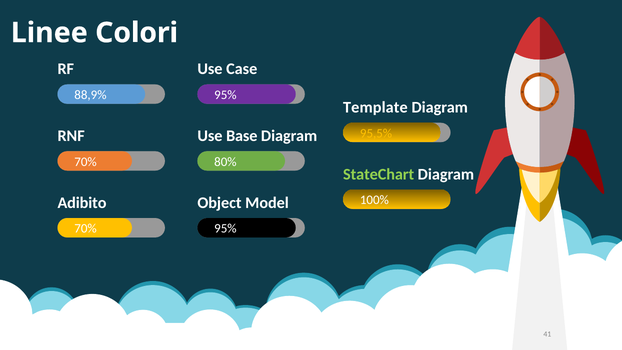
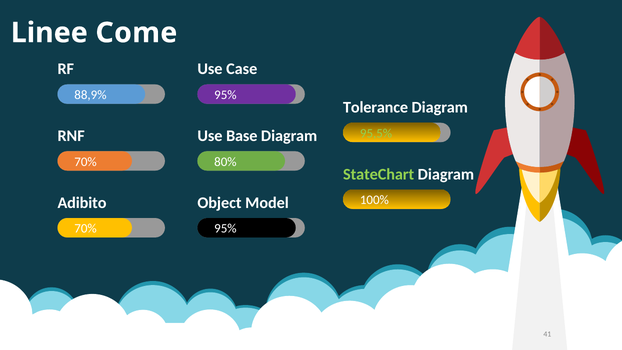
Colori: Colori -> Come (136, 33)
Template: Template -> Tolerance (376, 107)
95,5% colour: yellow -> light green (376, 133)
